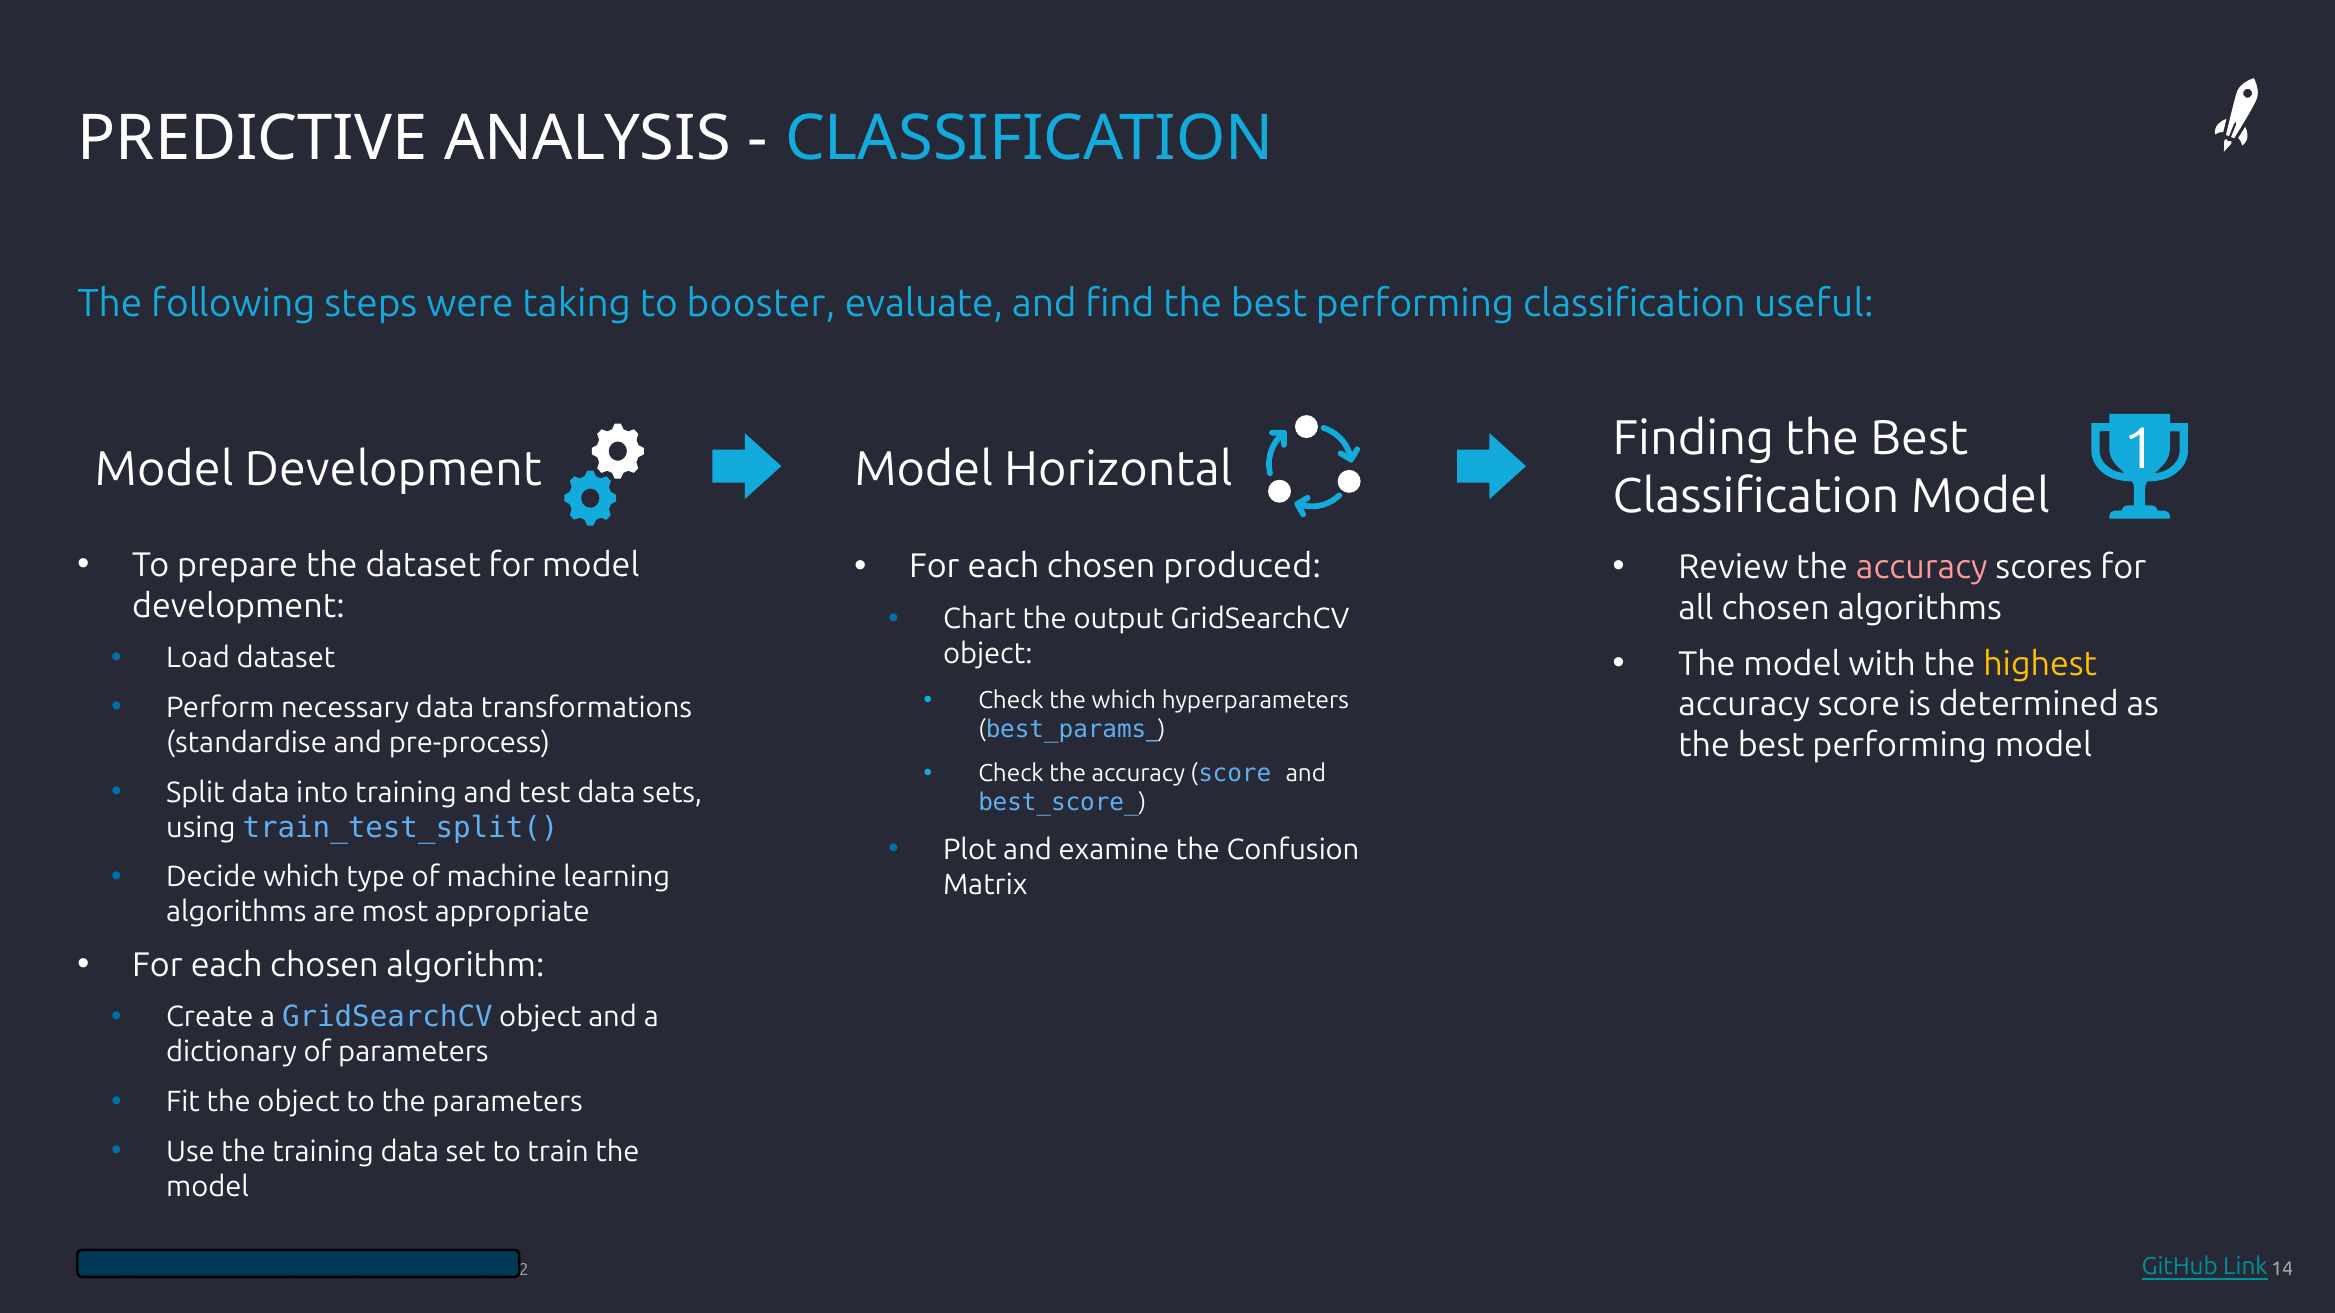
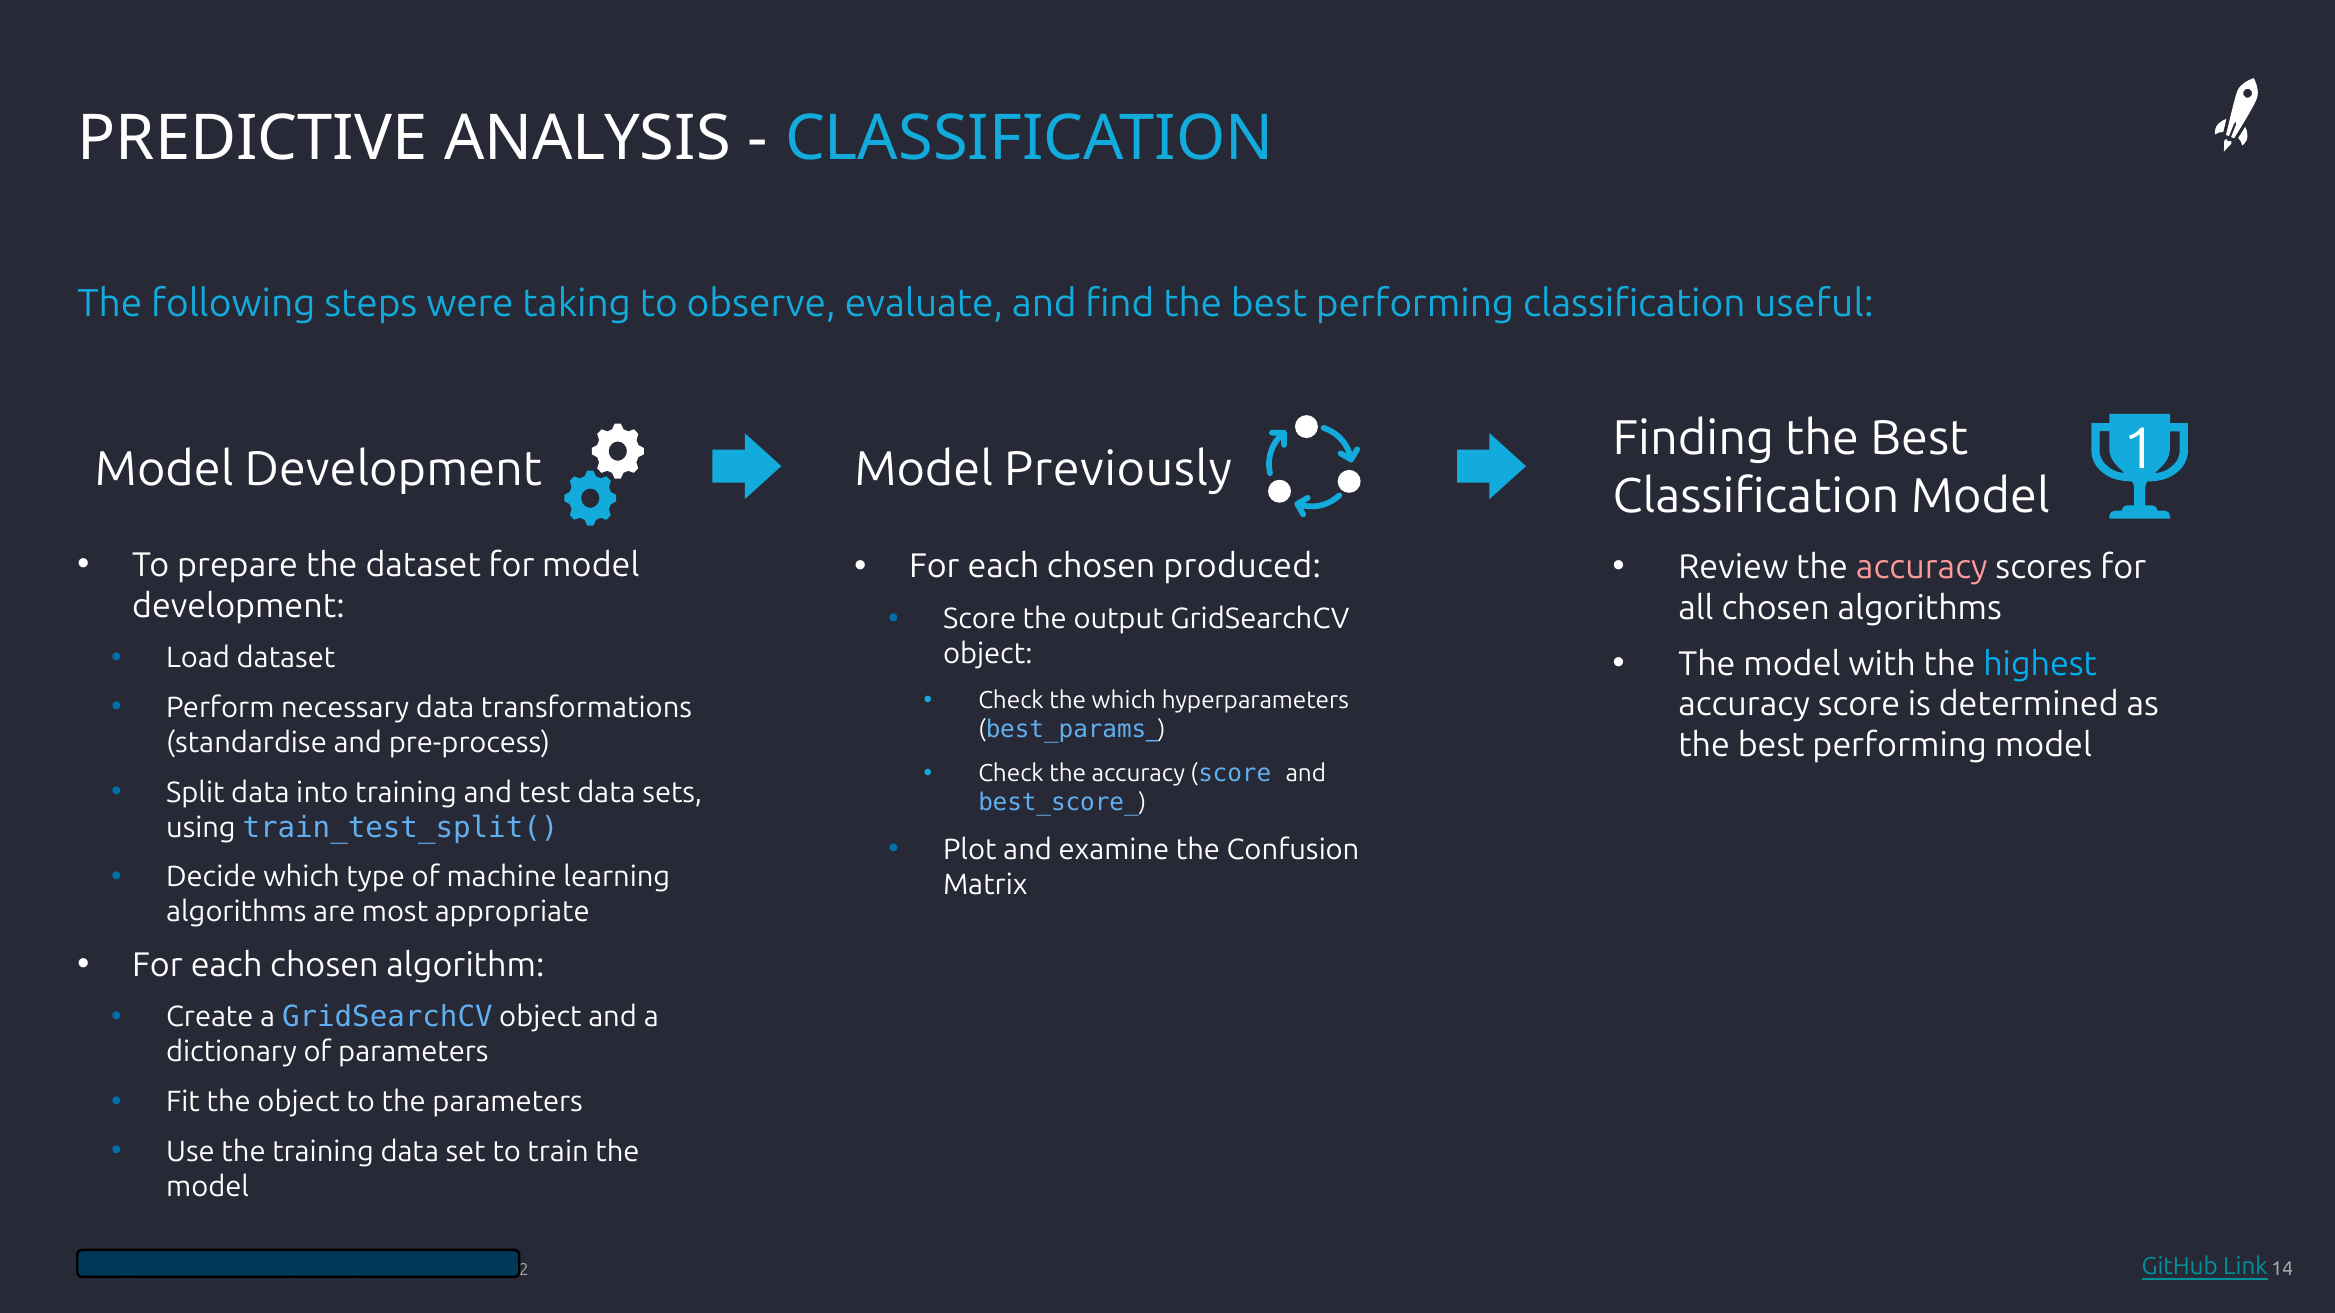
booster: booster -> observe (761, 303)
Horizontal: Horizontal -> Previously (1118, 470)
Chart: Chart -> Score (980, 619)
highest colour: yellow -> light blue (2040, 664)
